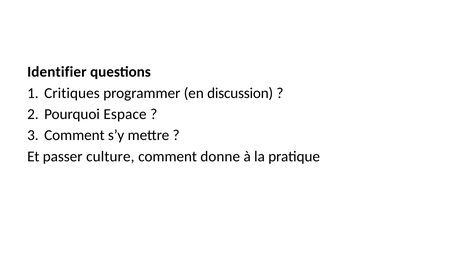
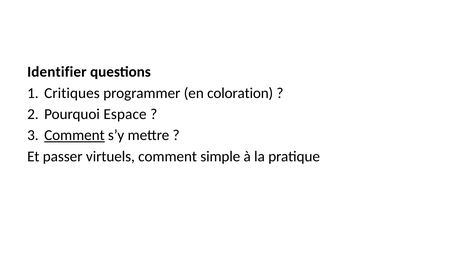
discussion: discussion -> coloration (240, 93)
Comment underline: none -> present (74, 135)
culture: culture -> virtuels (110, 156)
donne: donne -> simple (220, 156)
